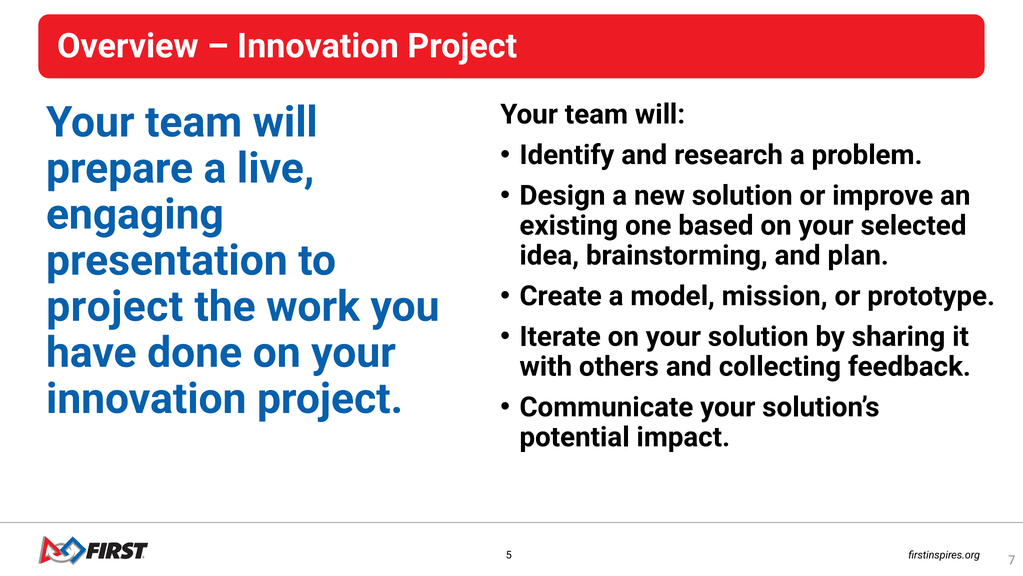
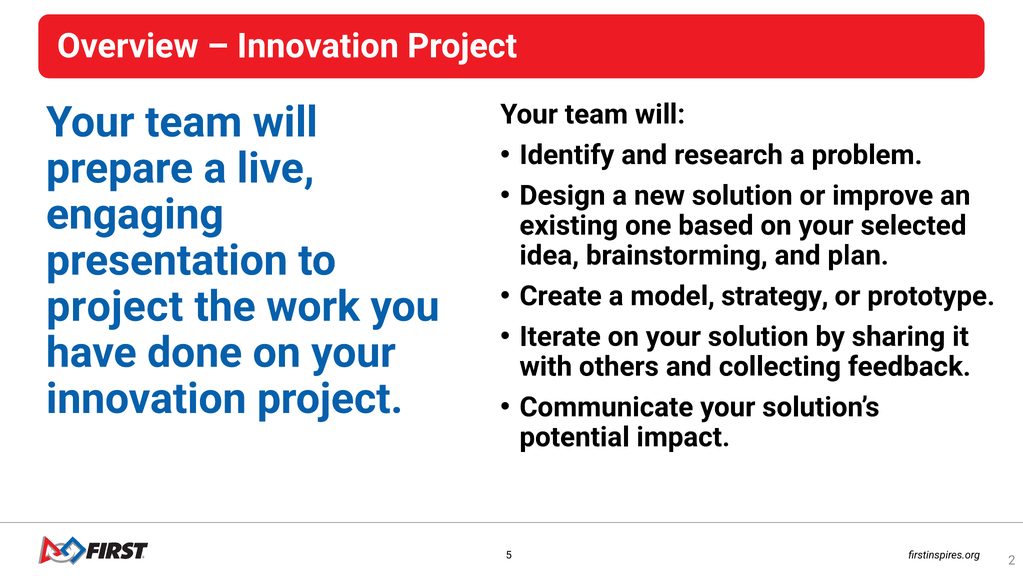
mission: mission -> strategy (775, 296)
7: 7 -> 2 (1012, 560)
